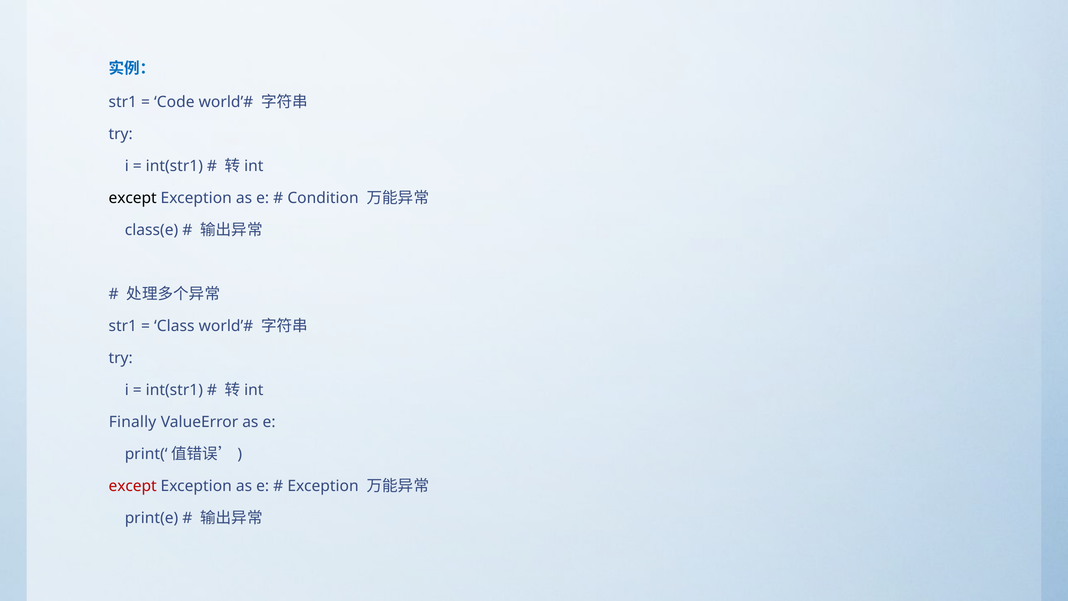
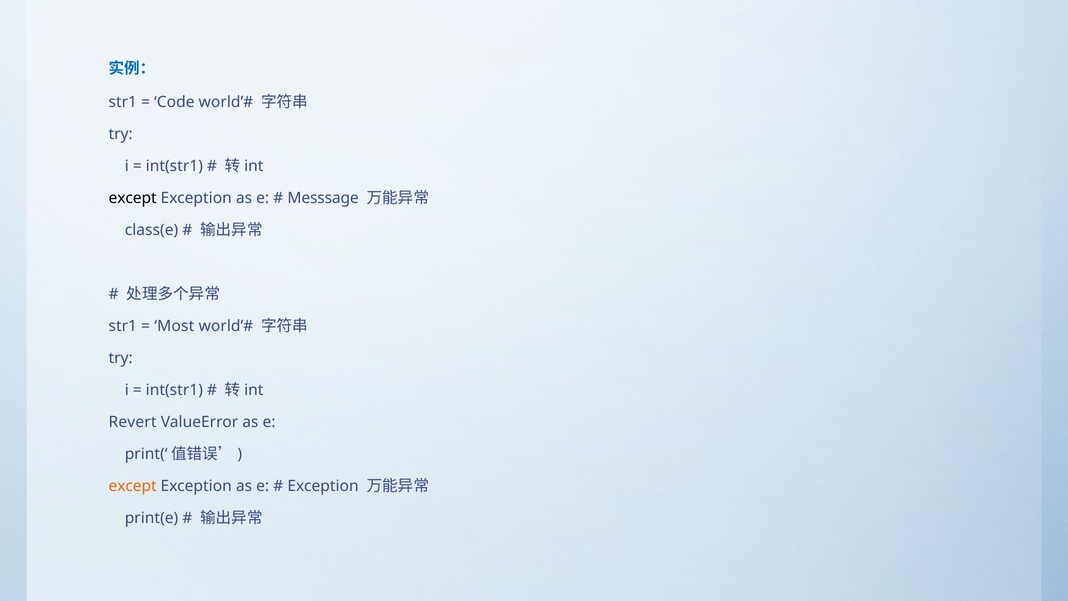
Condition: Condition -> Messsage (323, 198)
Class: Class -> Most (174, 326)
Finally: Finally -> Revert (133, 422)
except colour: red -> orange (133, 486)
